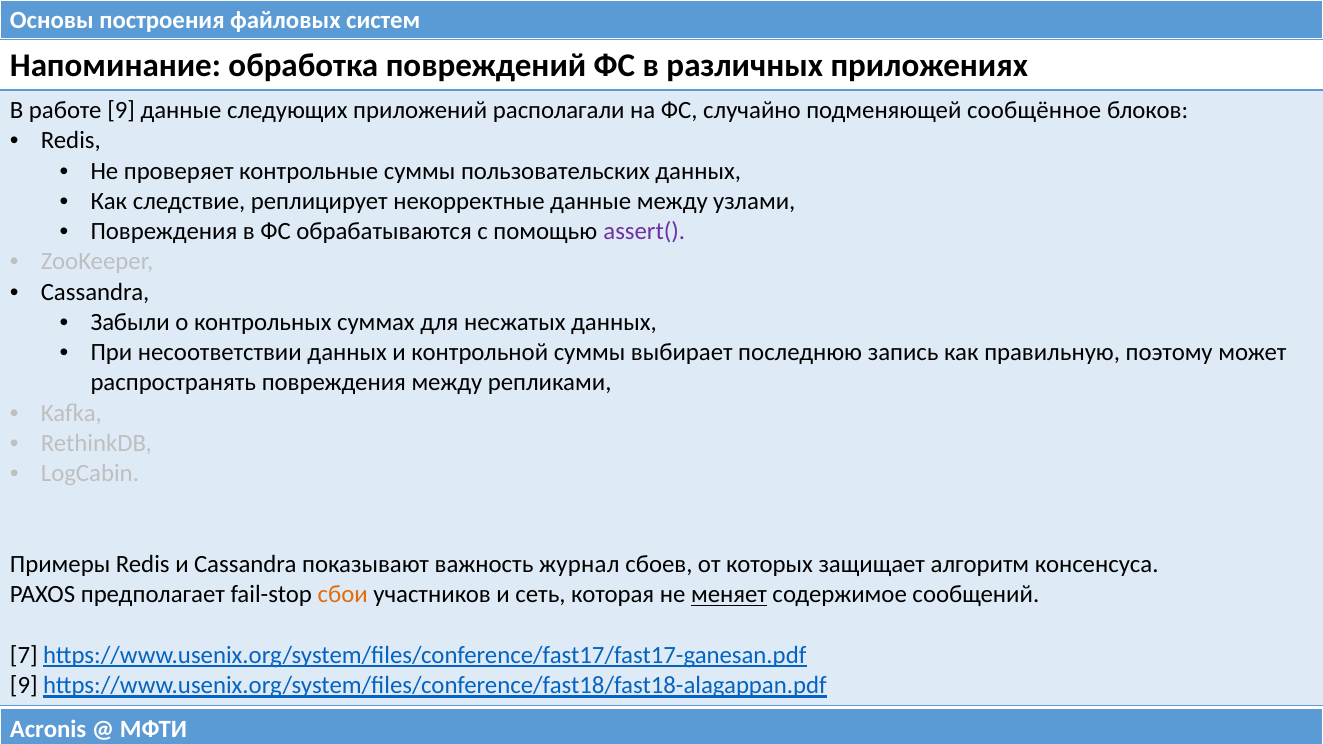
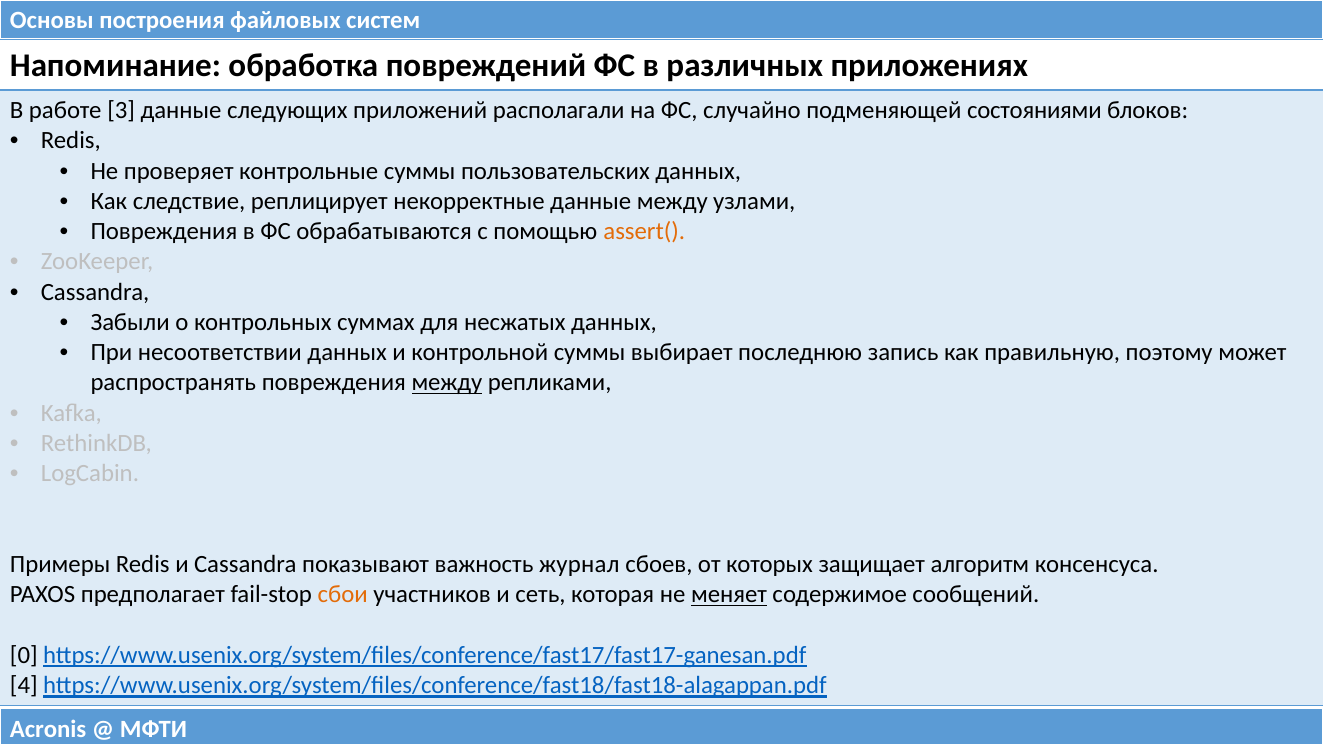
работе 9: 9 -> 3 (121, 110)
сообщённое: сообщённое -> состояниями (1034, 110)
assert( colour: purple -> orange (644, 232)
между underline: none -> present (447, 383)
7: 7 -> 0 (24, 655)
9: 9 -> 4 (24, 686)
